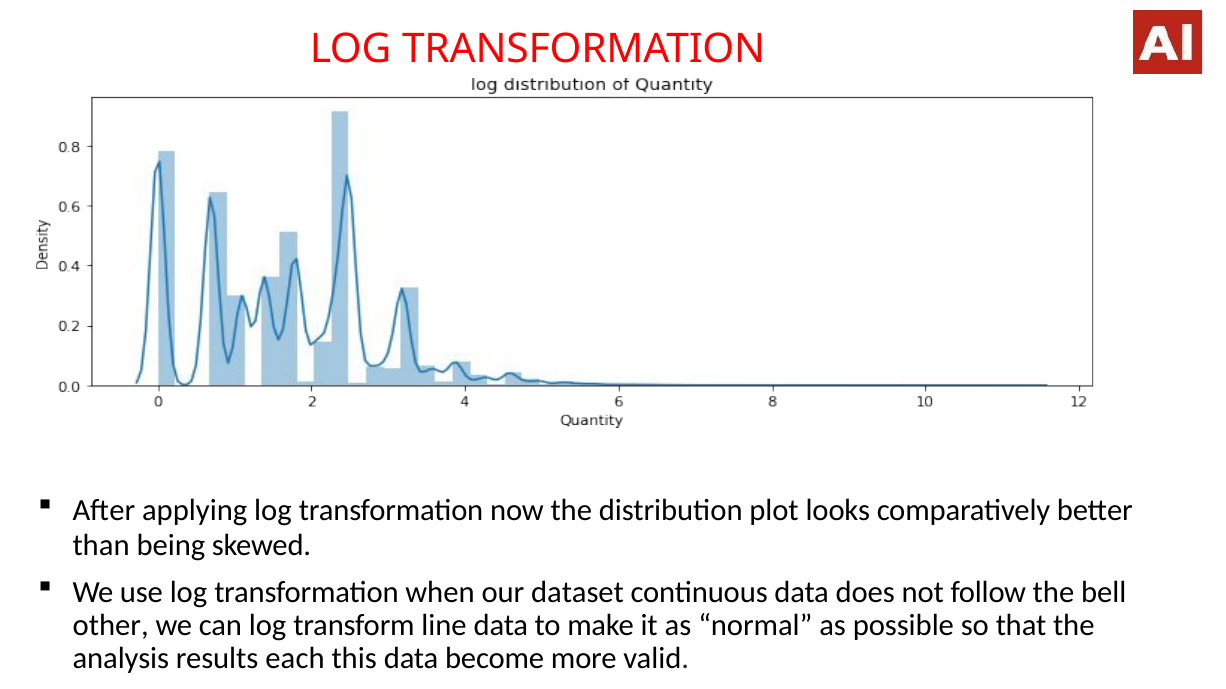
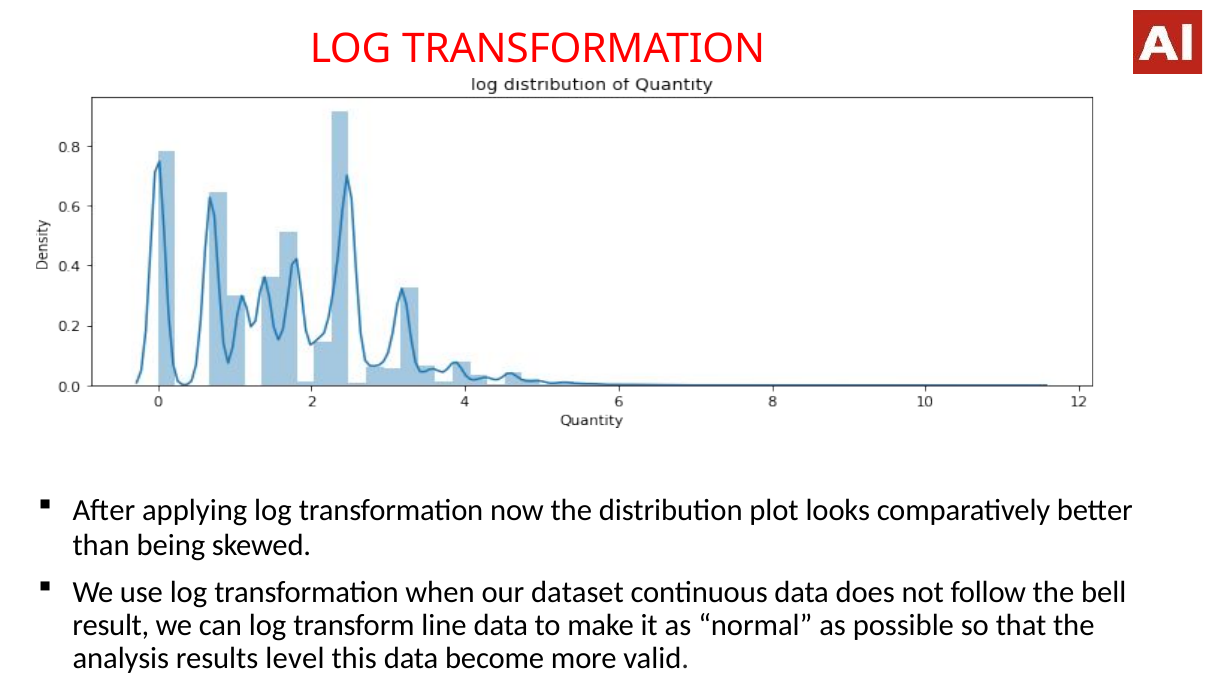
other: other -> result (111, 626)
each: each -> level (295, 659)
